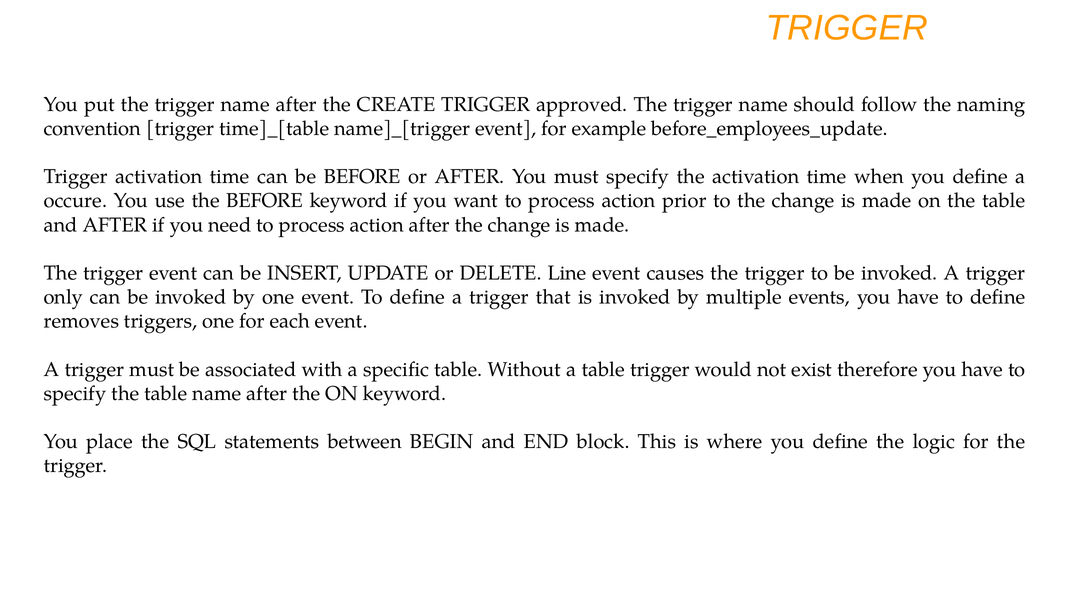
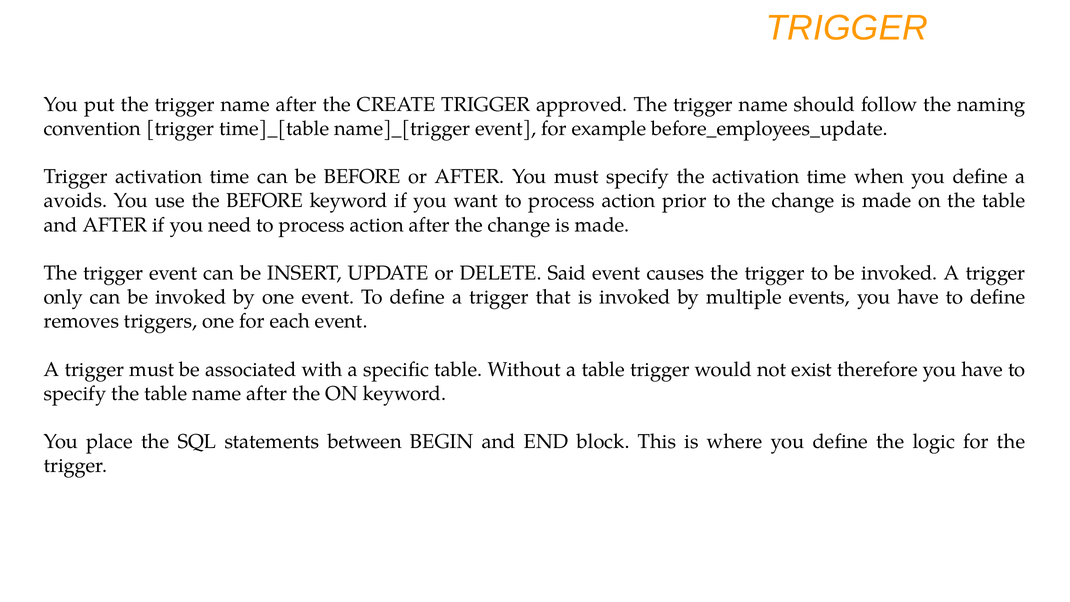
occure: occure -> avoids (75, 201)
Line: Line -> Said (567, 273)
